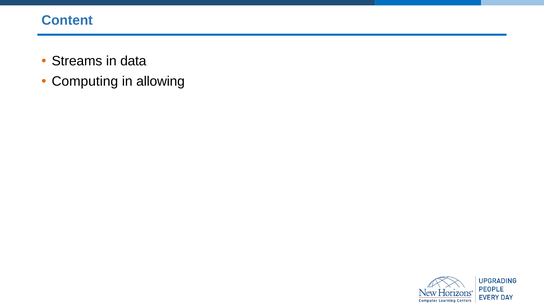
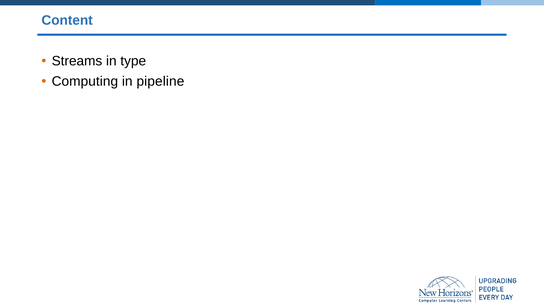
data: data -> type (133, 61)
allowing: allowing -> pipeline (160, 81)
